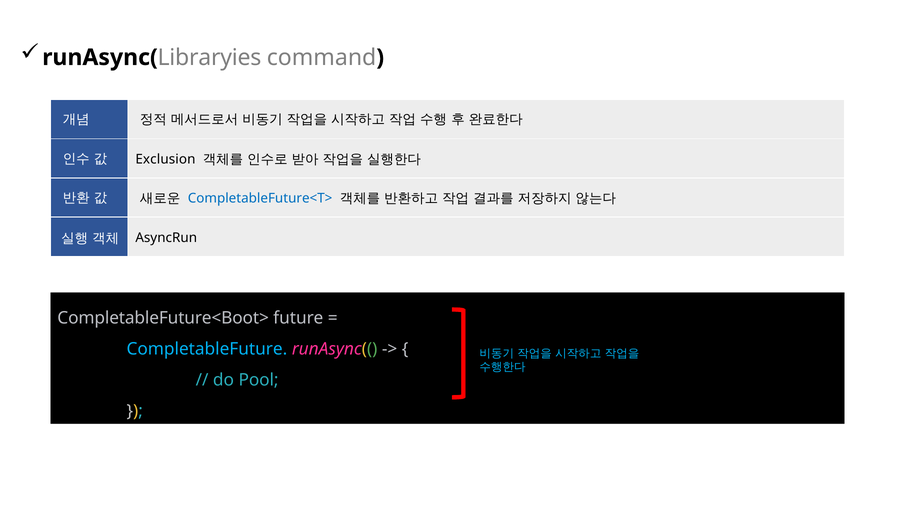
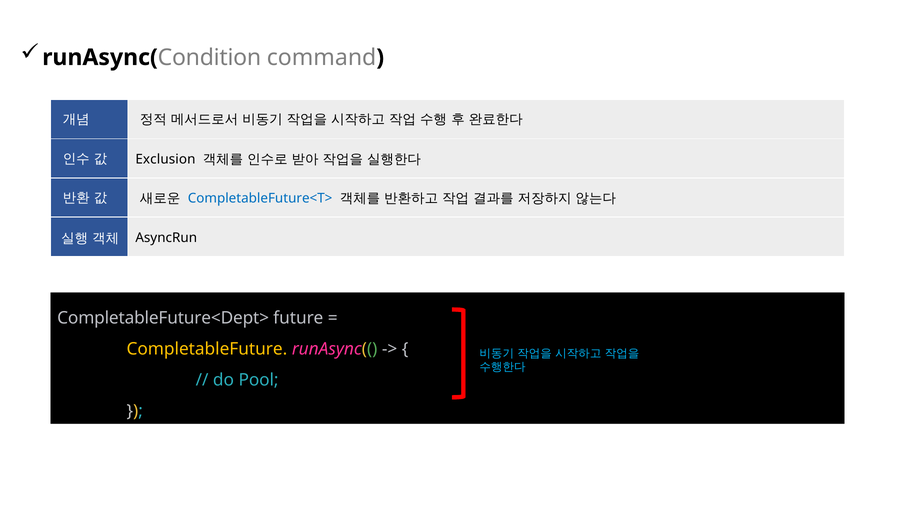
Libraryies: Libraryies -> Condition (209, 57)
CompletableFuture<Boot>: CompletableFuture<Boot> -> CompletableFuture<Dept> (163, 318)
CompletableFuture colour: light blue -> yellow (207, 349)
